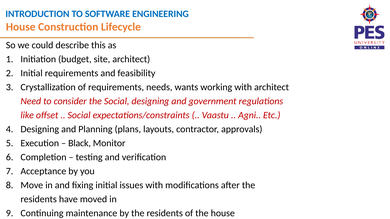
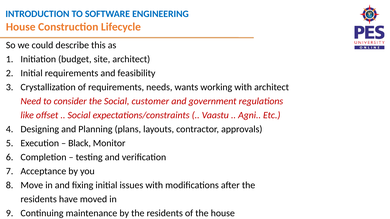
Social designing: designing -> customer (150, 101)
